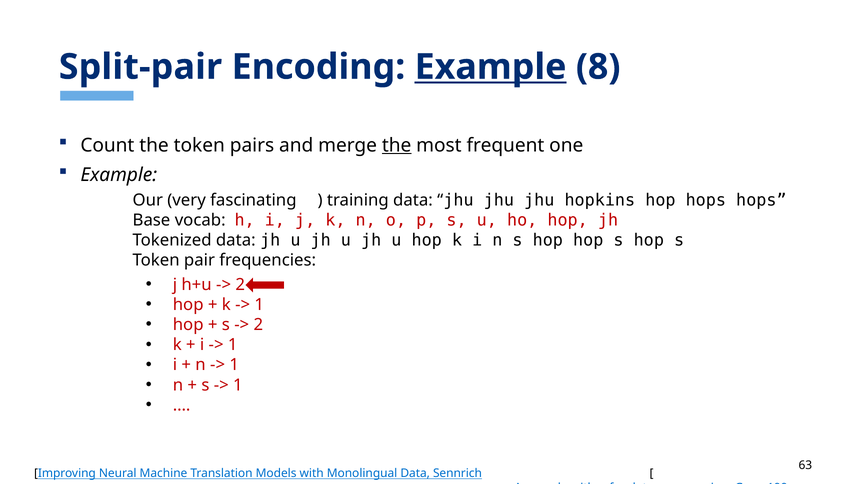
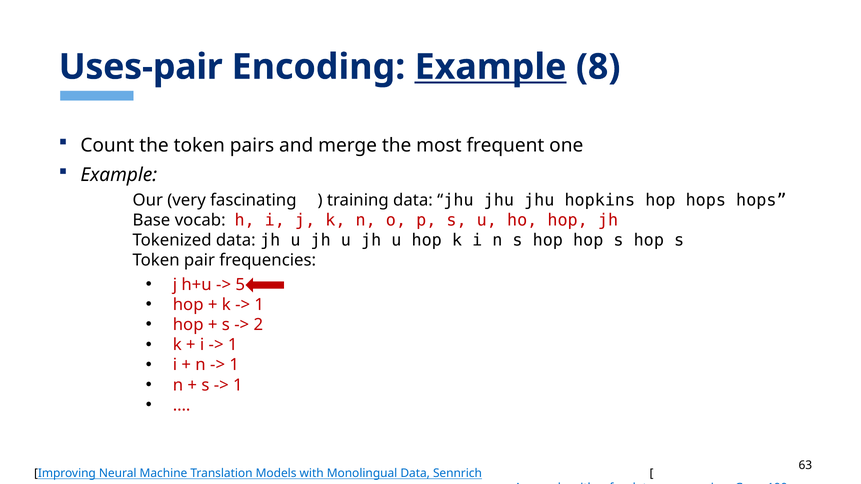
Split-pair: Split-pair -> Uses-pair (141, 67)
the underline: present -> none (397, 145)
2: 2 -> 5 (240, 285)
